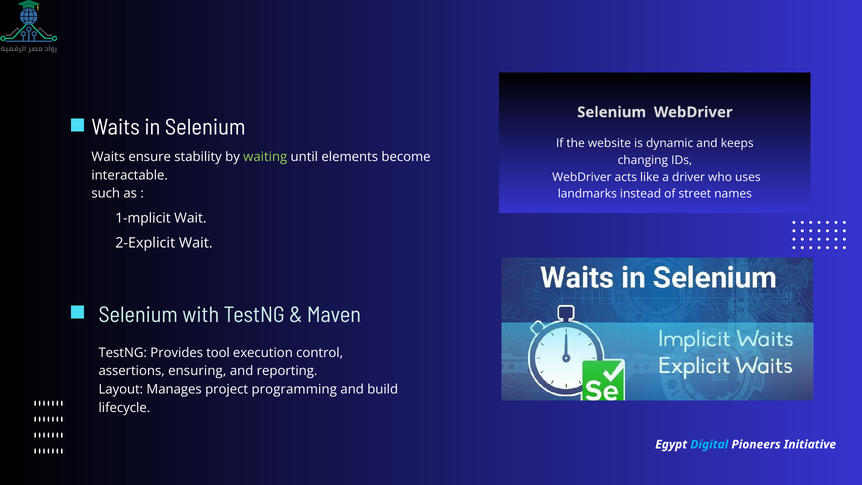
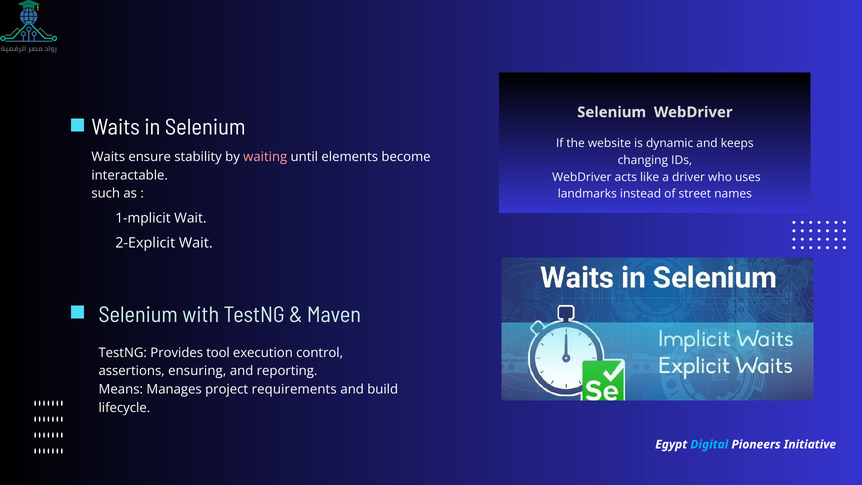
waiting colour: light green -> pink (265, 157)
Layout: Layout -> Means (121, 389)
programming: programming -> requirements (294, 389)
